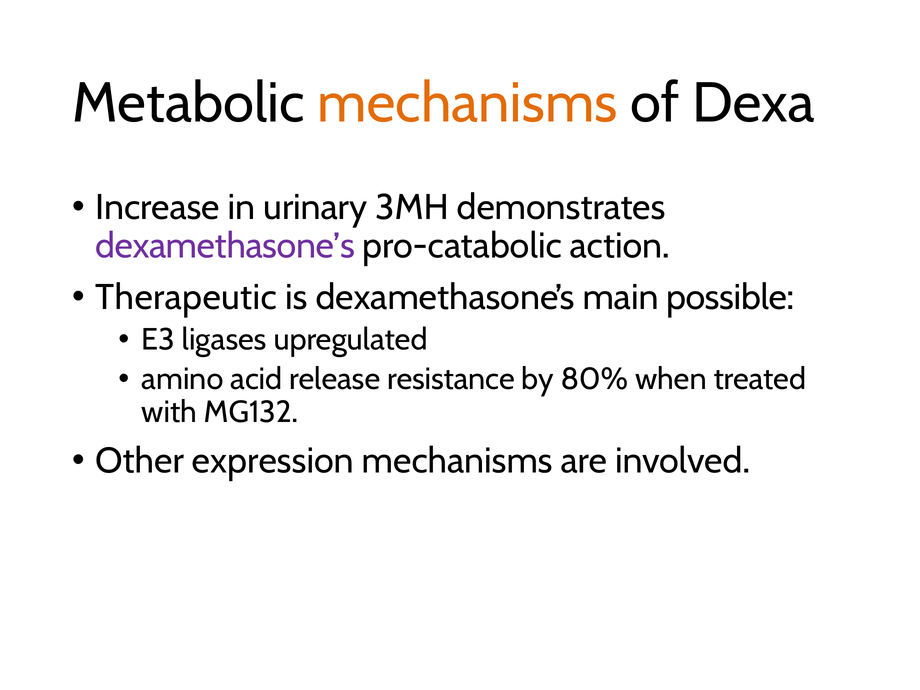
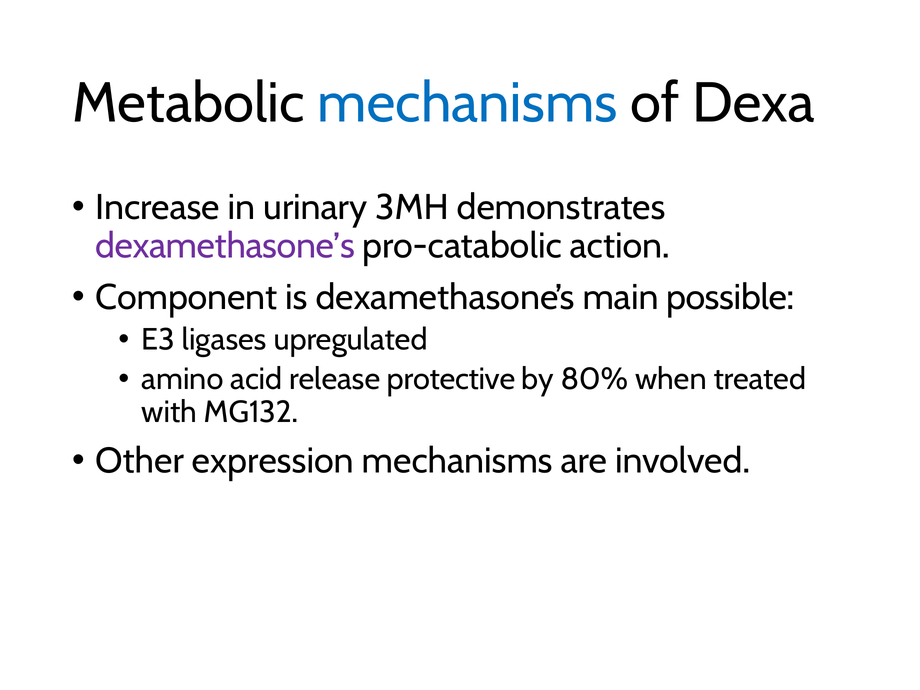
mechanisms colour: orange -> blue (468, 103)
Therapeutic: Therapeutic -> Component (186, 297)
resistance: resistance -> protective (451, 379)
